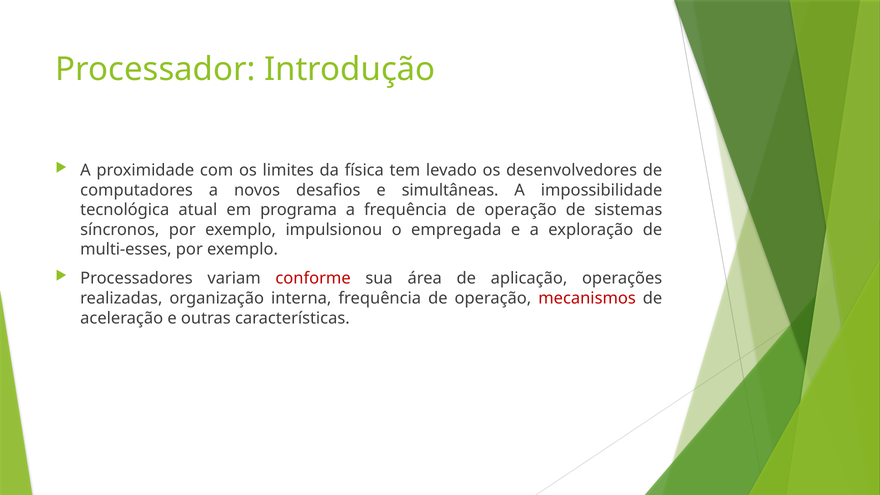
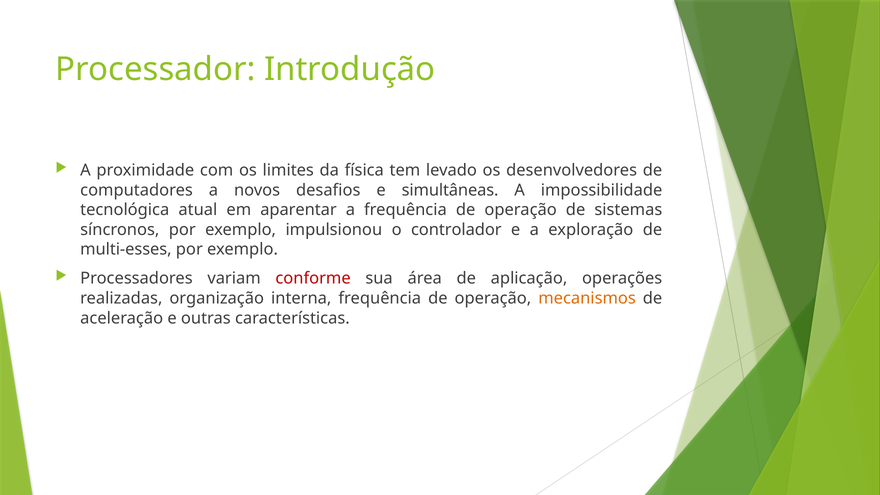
programa: programa -> aparentar (299, 210)
empregada: empregada -> controlador (456, 230)
mecanismos colour: red -> orange (587, 298)
